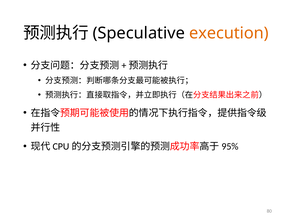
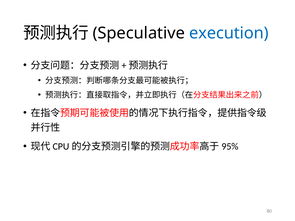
execution colour: orange -> blue (229, 33)
